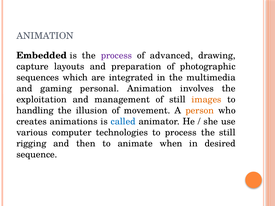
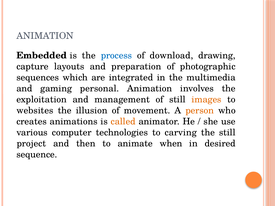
process colour: purple -> blue (116, 56)
advanced: advanced -> download (171, 56)
handling: handling -> websites (35, 111)
called colour: blue -> orange (123, 122)
to process: process -> carving (181, 133)
rigging: rigging -> project (31, 144)
